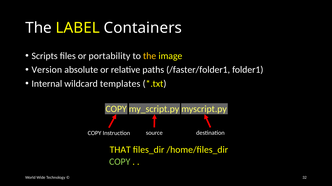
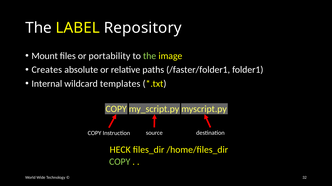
Containers: Containers -> Repository (143, 28)
Scripts: Scripts -> Mount (45, 56)
the colour: yellow -> light green (150, 56)
Version: Version -> Creates (47, 70)
THAT: THAT -> HECK (120, 150)
